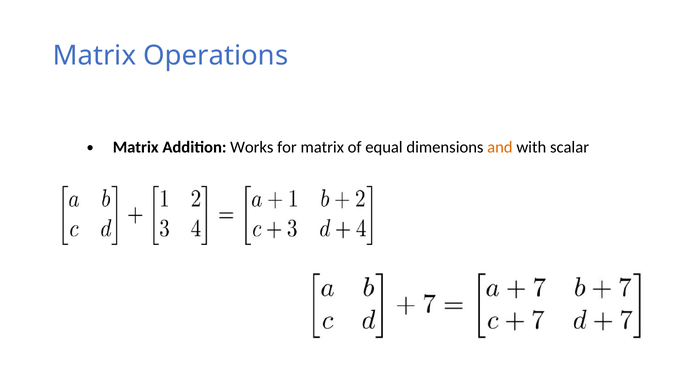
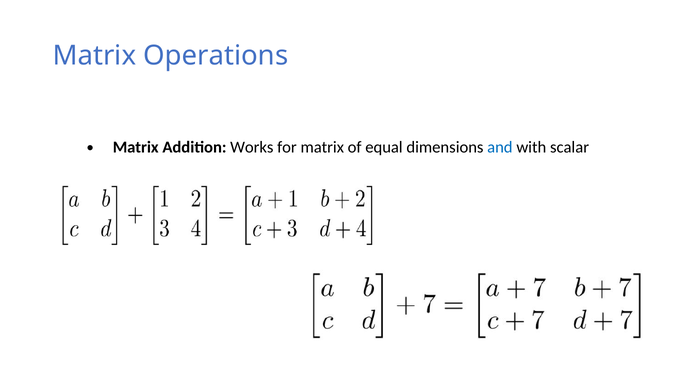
and colour: orange -> blue (500, 147)
